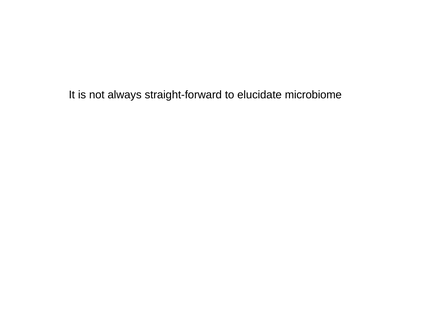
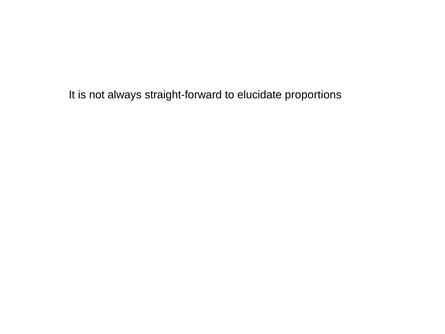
microbiome: microbiome -> proportions (313, 95)
